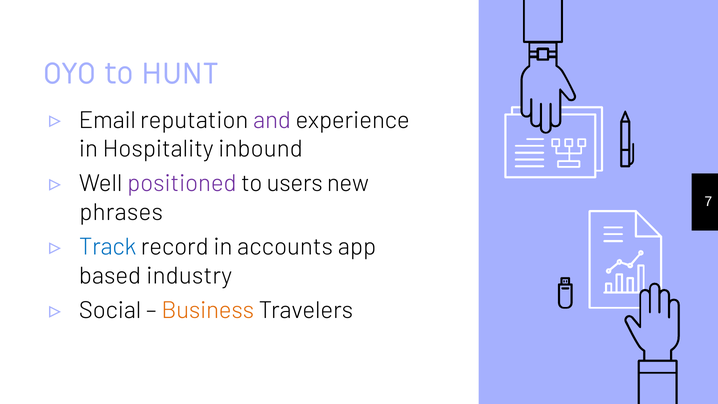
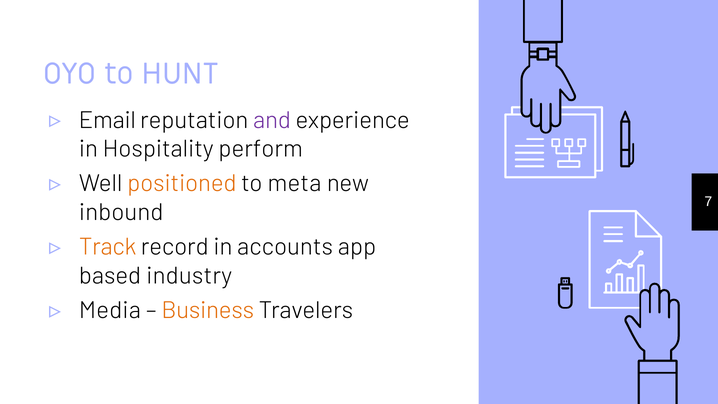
inbound: inbound -> perform (261, 149)
positioned colour: purple -> orange (182, 184)
users: users -> meta (294, 184)
phrases: phrases -> inbound (121, 212)
Track colour: blue -> orange (108, 247)
Social: Social -> Media (110, 310)
